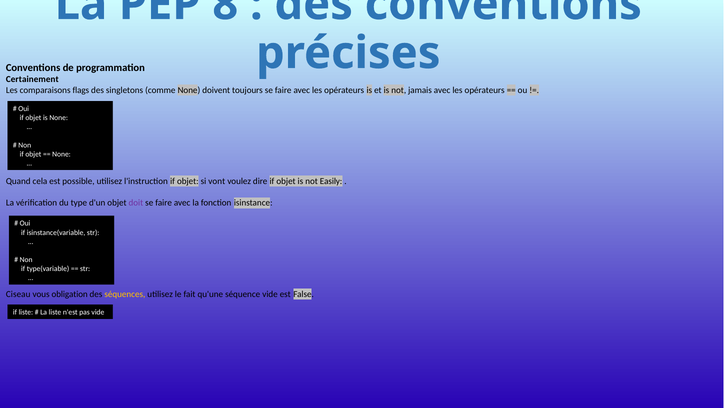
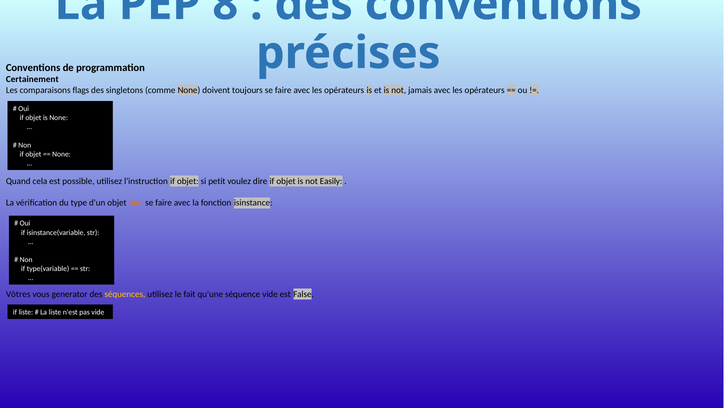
vont: vont -> petit (217, 181)
doit colour: purple -> orange (136, 203)
Ciseau: Ciseau -> Vôtres (18, 294)
obligation: obligation -> generator (70, 294)
